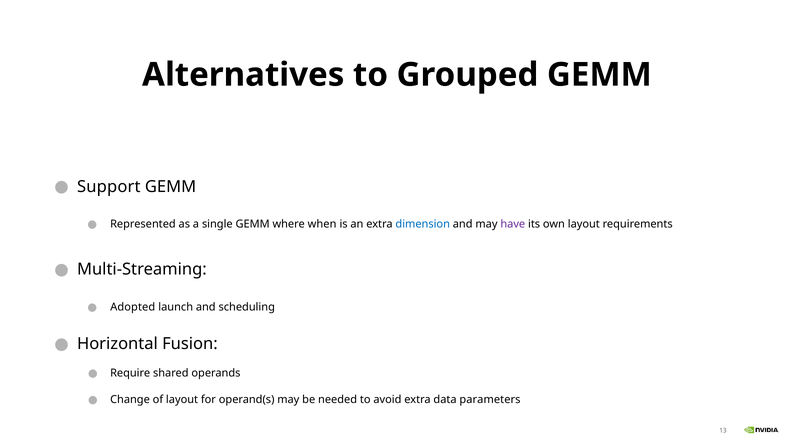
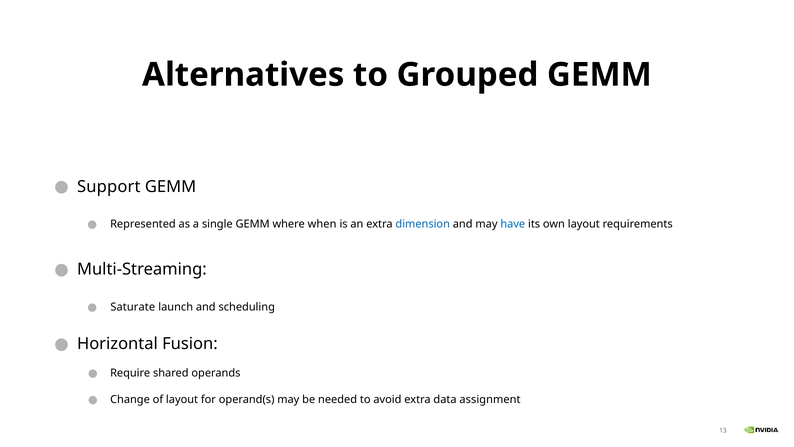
have colour: purple -> blue (513, 224)
Adopted: Adopted -> Saturate (133, 307)
parameters: parameters -> assignment (490, 399)
